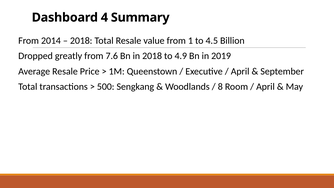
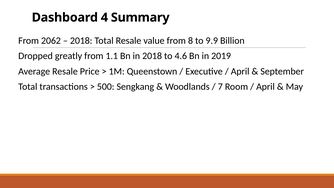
2014: 2014 -> 2062 (51, 41)
1: 1 -> 8 (190, 41)
4.5: 4.5 -> 9.9 (212, 41)
7.6: 7.6 -> 1.1 (112, 56)
4.9: 4.9 -> 4.6 (181, 56)
8: 8 -> 7 (220, 87)
